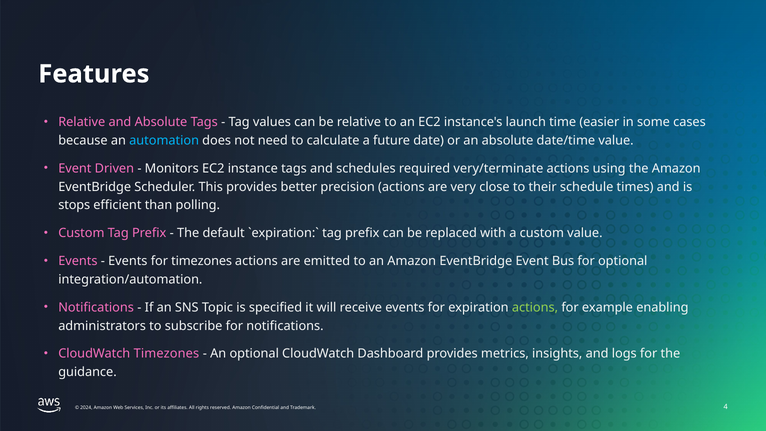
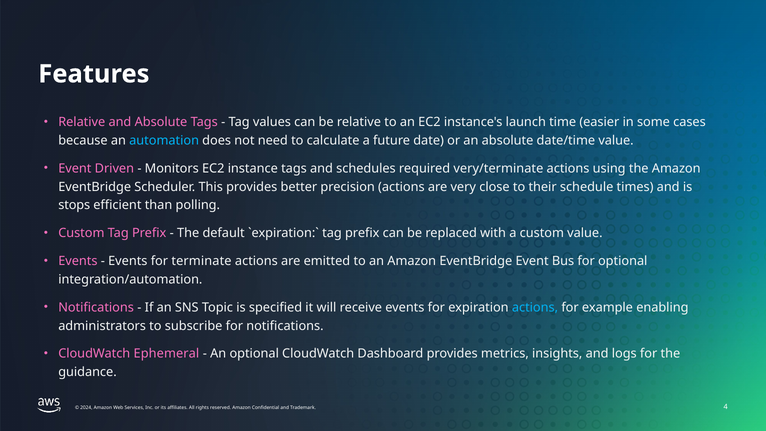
for timezones: timezones -> terminate (201, 261)
actions colour: light green -> light blue (535, 307)
CloudWatch Timezones: Timezones -> Ephemeral (166, 354)
